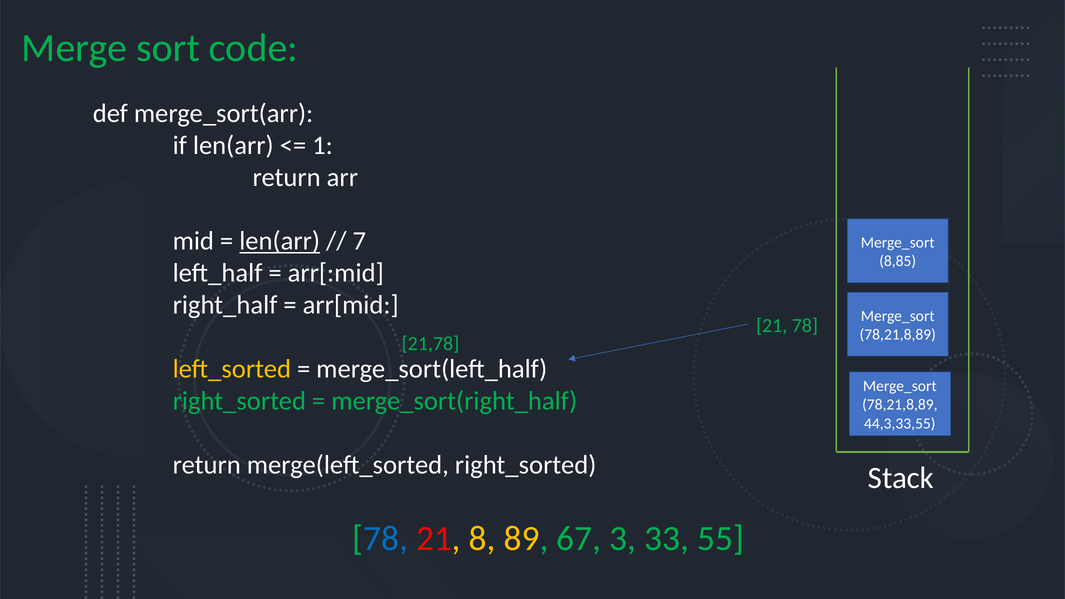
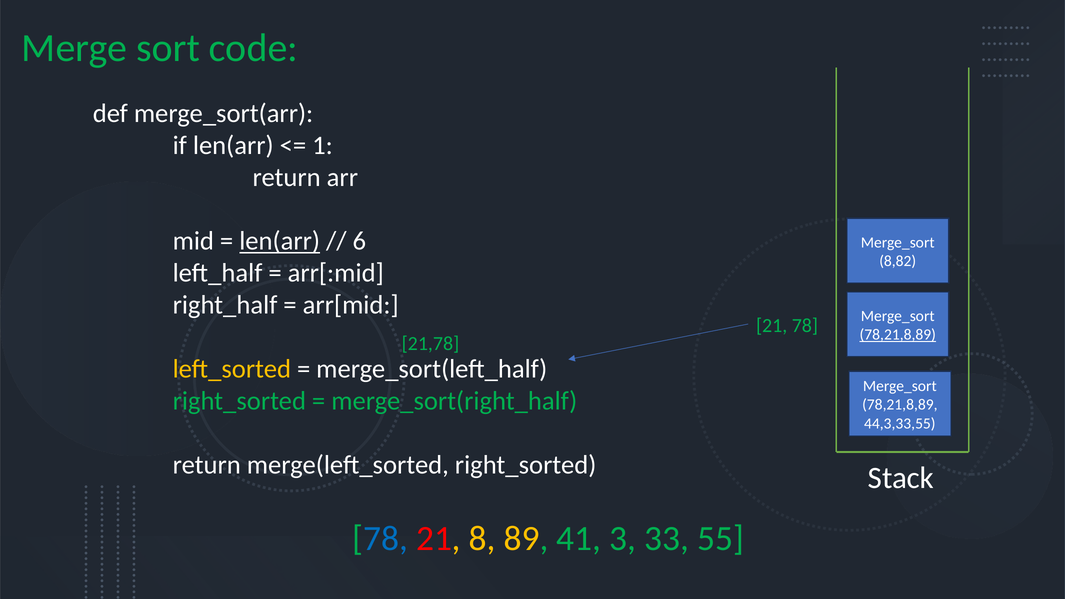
7: 7 -> 6 (359, 241)
8,85: 8,85 -> 8,82 (898, 261)
78,21,8,89 underline: none -> present (898, 335)
67: 67 -> 41 (579, 539)
